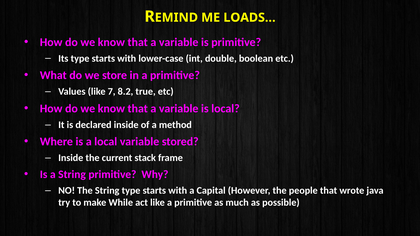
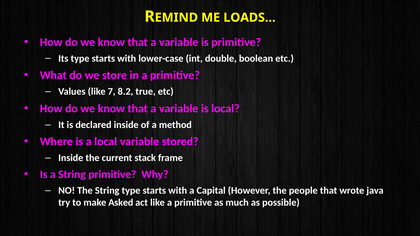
While: While -> Asked (121, 203)
